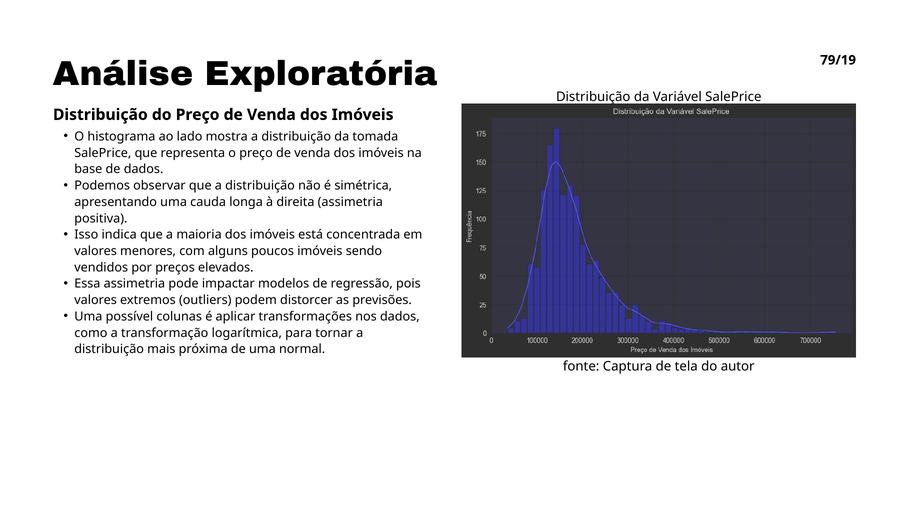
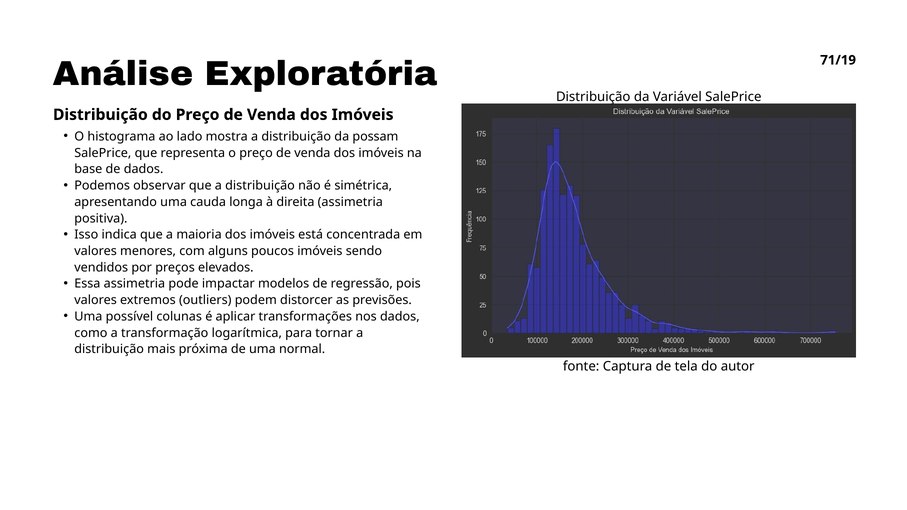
79/19: 79/19 -> 71/19 (838, 60)
tomada: tomada -> possam (375, 137)
